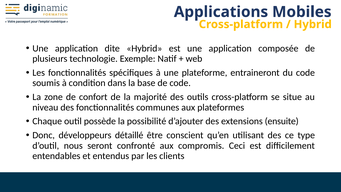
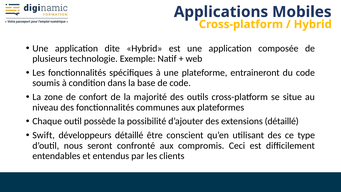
extensions ensuite: ensuite -> détaillé (282, 121)
Donc: Donc -> Swift (44, 135)
